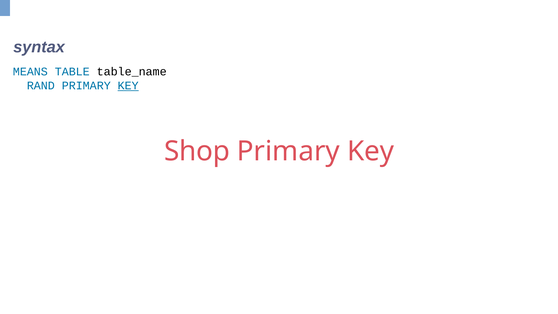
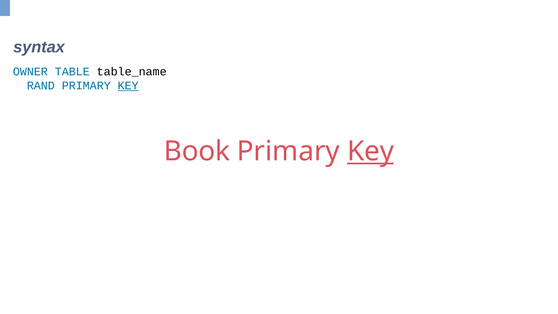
MEANS: MEANS -> OWNER (30, 72)
Shop: Shop -> Book (197, 151)
Key underline: none -> present (370, 151)
